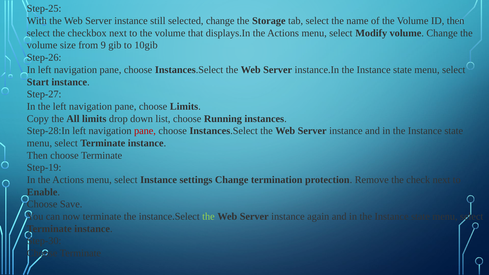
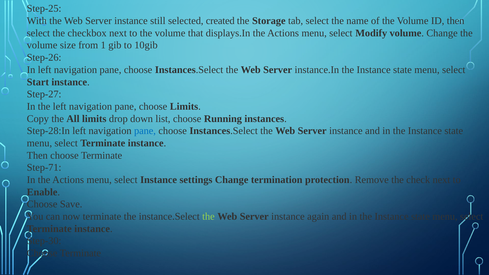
selected change: change -> created (220, 21)
9: 9 -> 1 (103, 45)
pane colour: red -> blue (145, 131)
Step-19: Step-19 -> Step-71 (44, 168)
